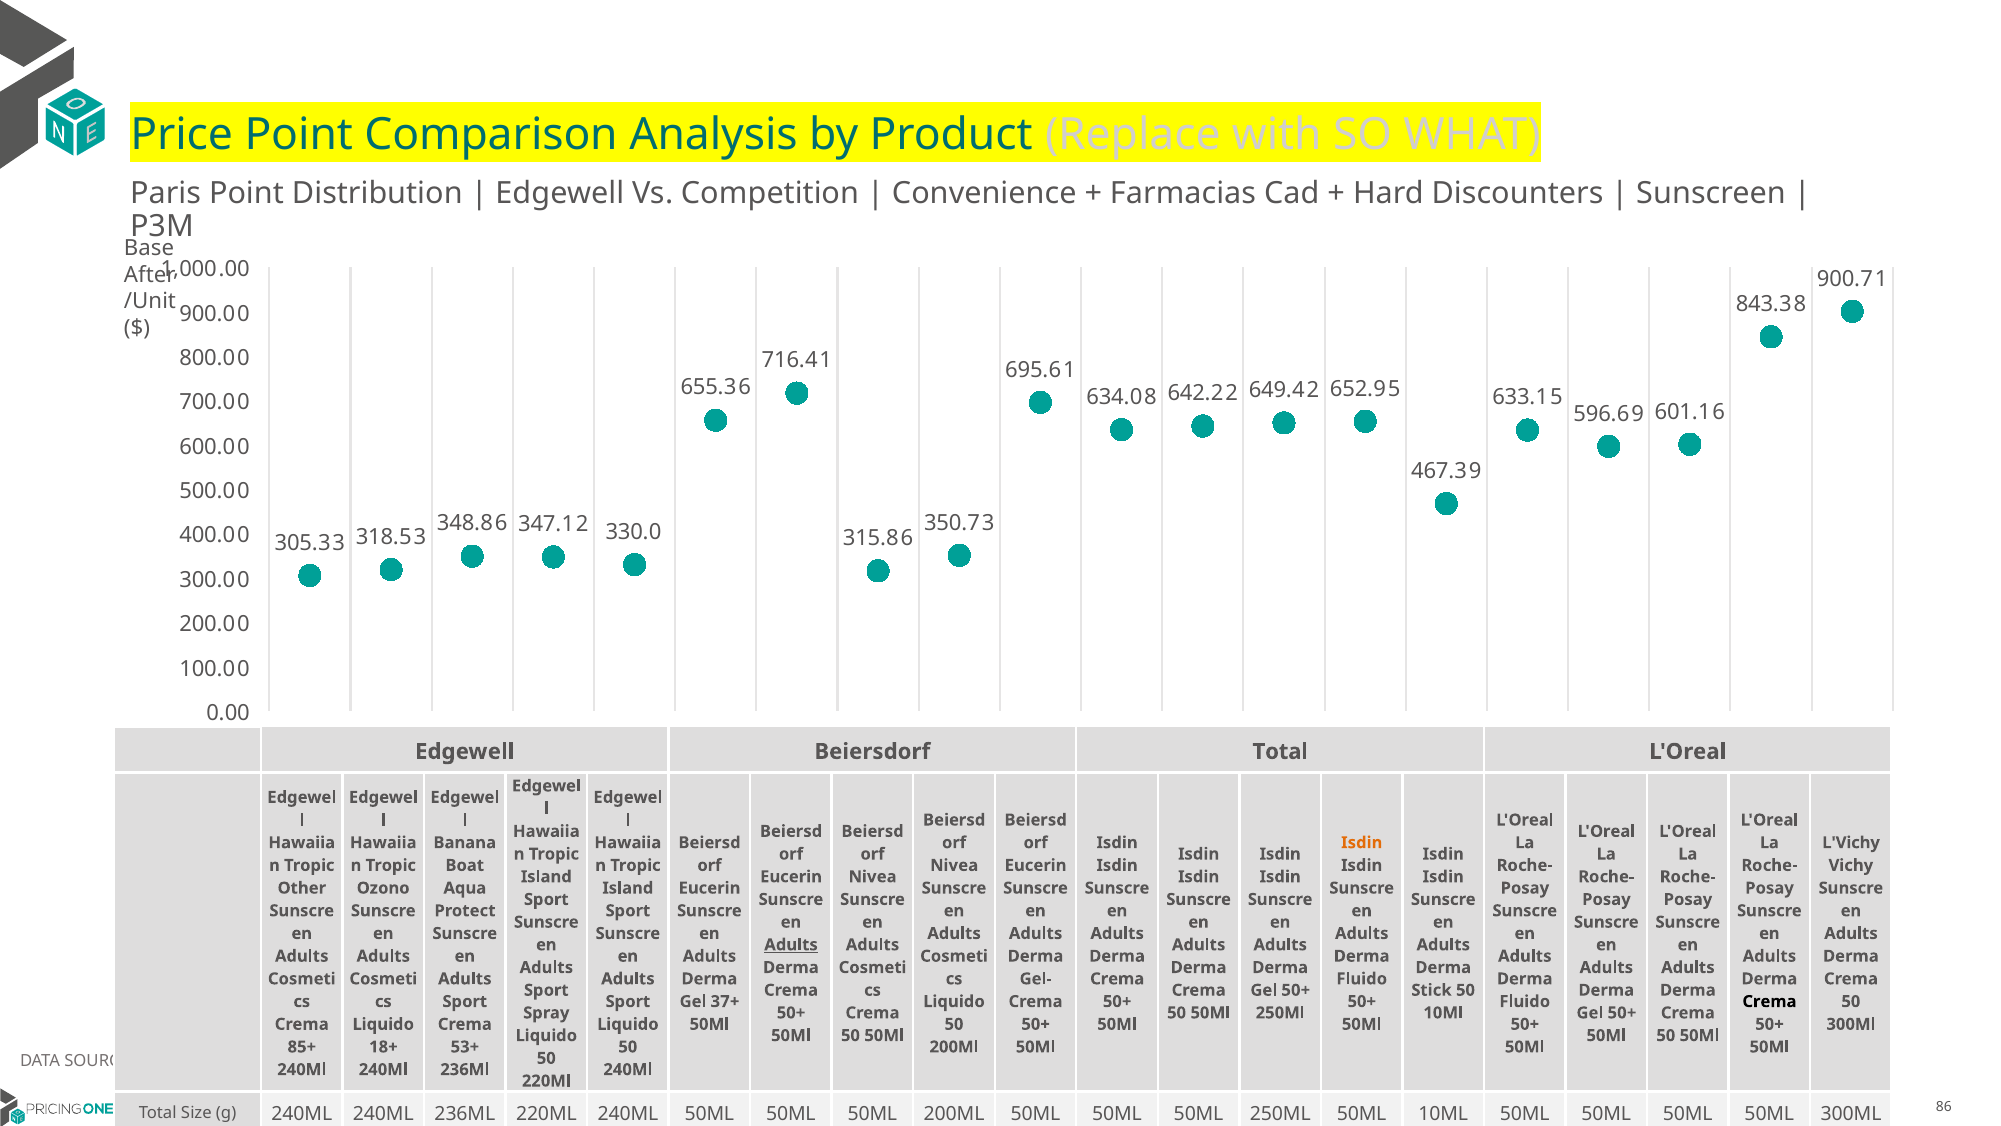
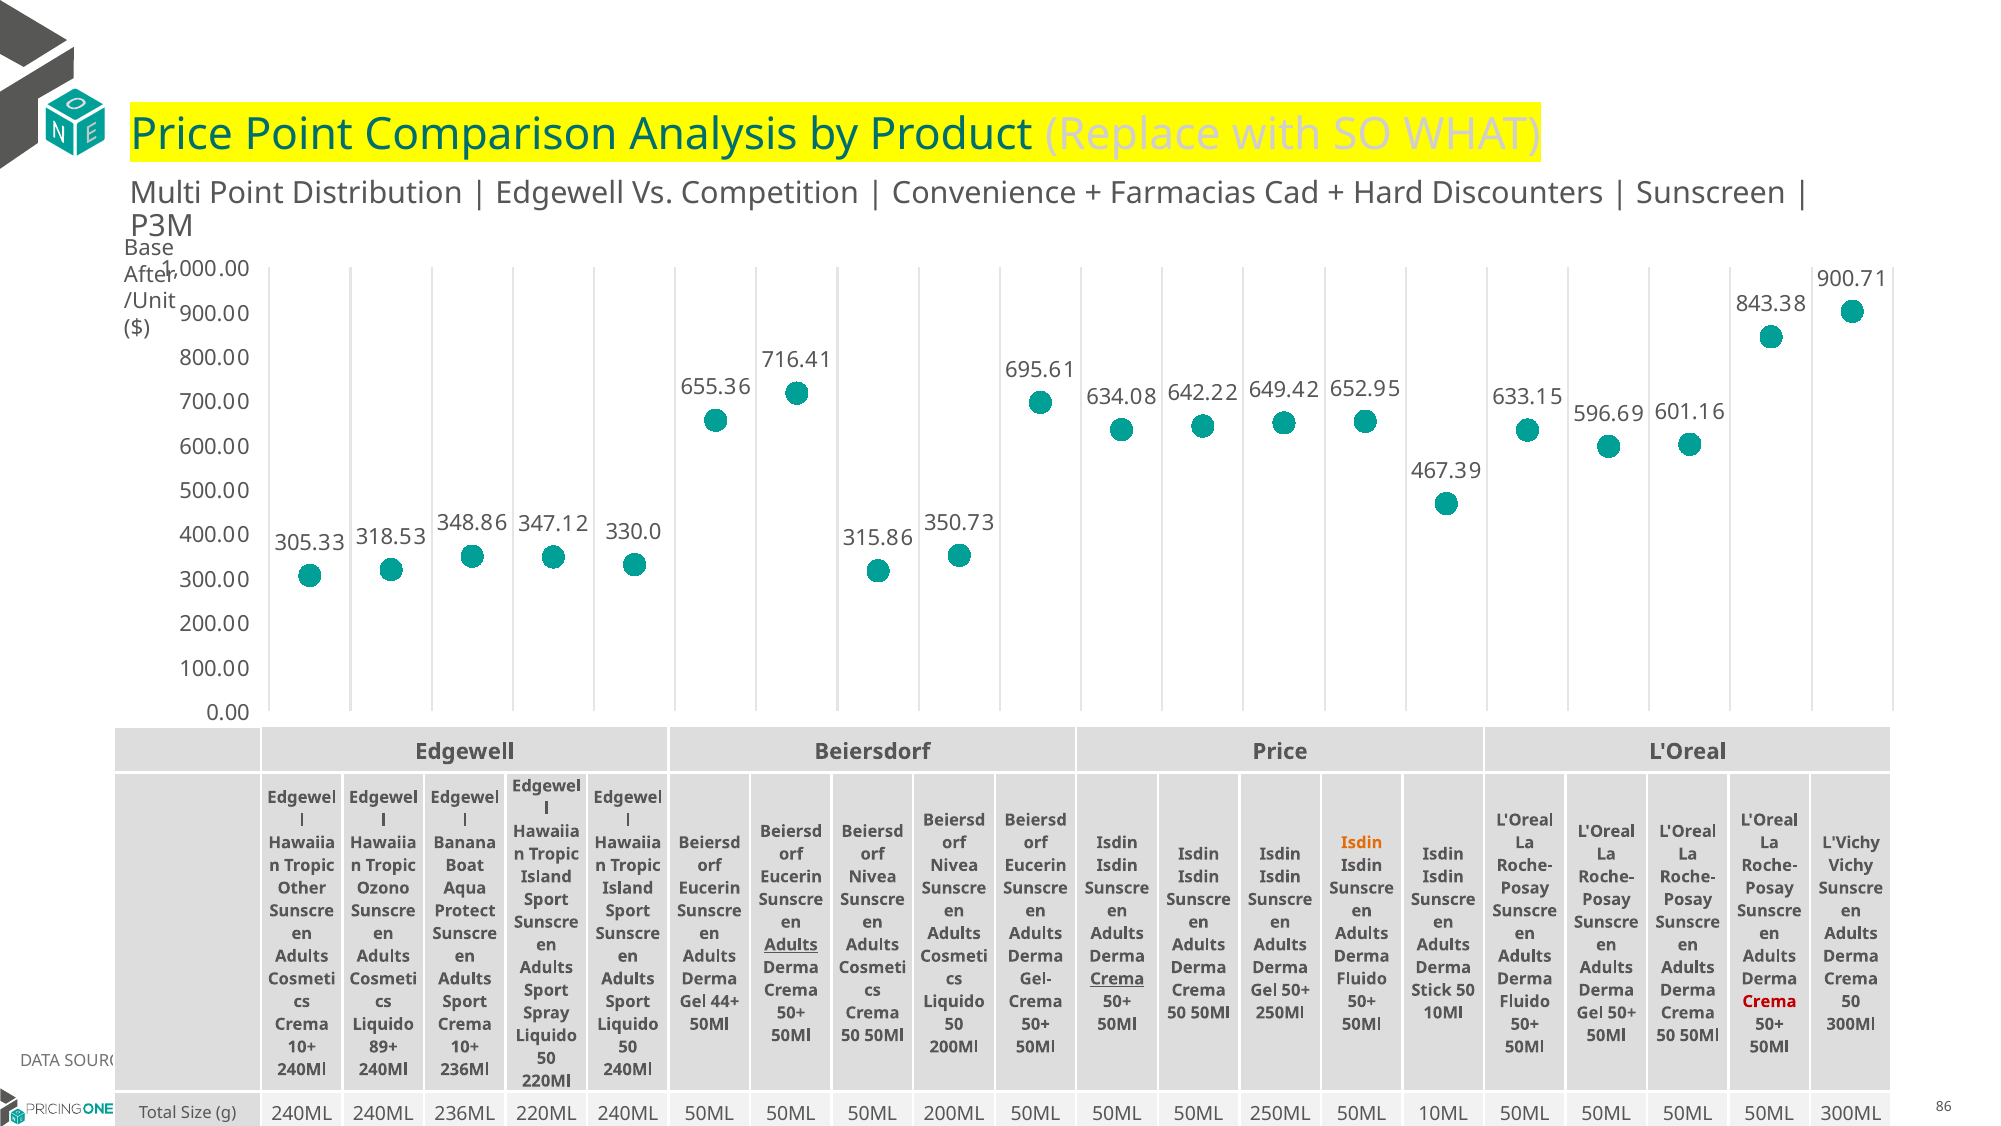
Paris: Paris -> Multi (166, 194)
Beiersdorf Total: Total -> Price (1280, 751)
Crema underline: none -> present (1117, 979)
37+: 37+ -> 44+ (725, 1001)
Crema colour: black -> red (1769, 1001)
85+: 85+ -> 10+ (302, 1047)
18+: 18+ -> 89+ (383, 1047)
53+: 53+ -> 10+ (465, 1047)
